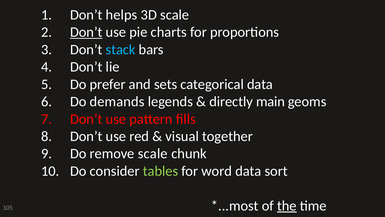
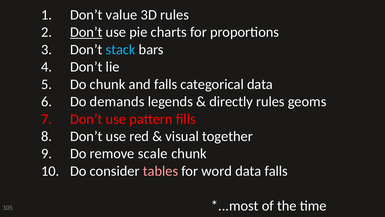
helps: helps -> value (122, 15)
3D scale: scale -> rules (175, 15)
Do prefer: prefer -> chunk (108, 84)
and sets: sets -> falls (166, 84)
directly main: main -> rules (270, 101)
tables colour: light green -> pink (161, 171)
data sort: sort -> falls (276, 171)
the underline: present -> none (287, 205)
